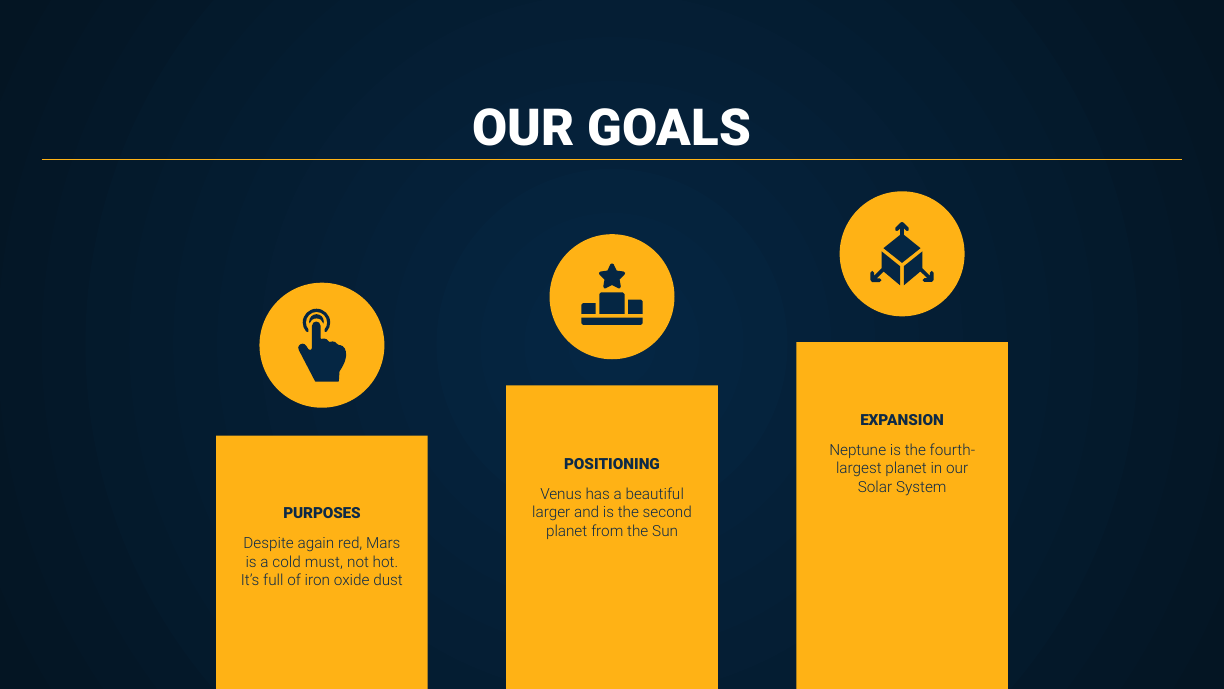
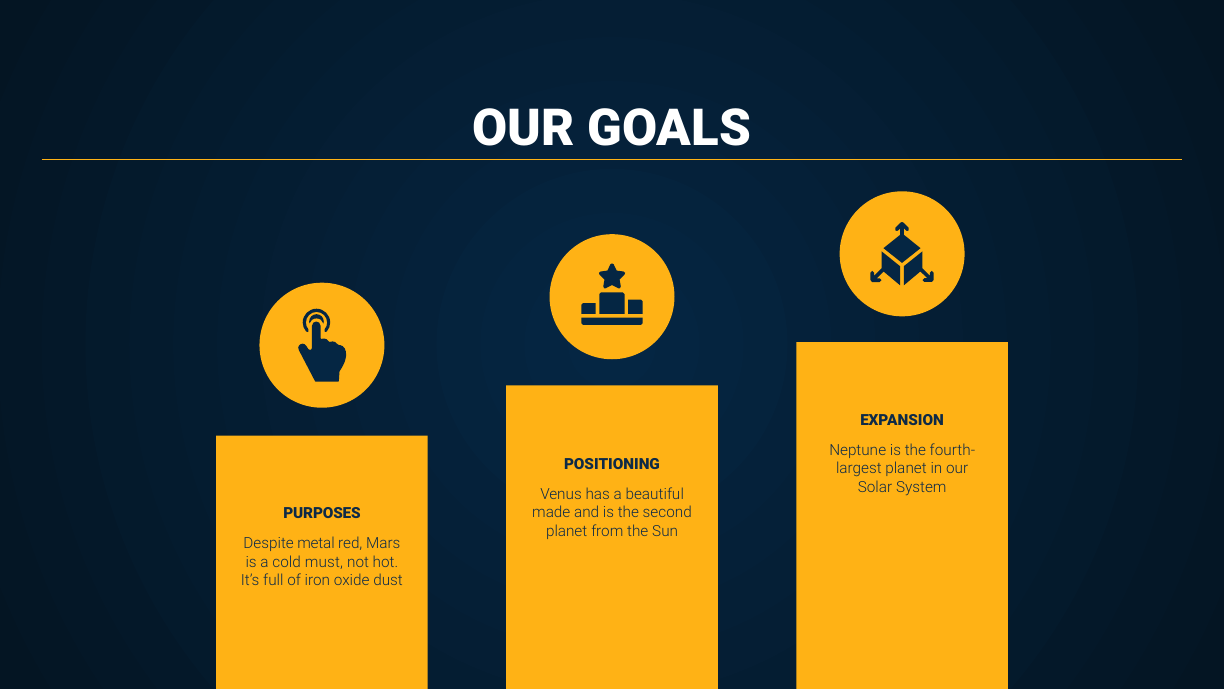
larger: larger -> made (551, 513)
again: again -> metal (316, 543)
